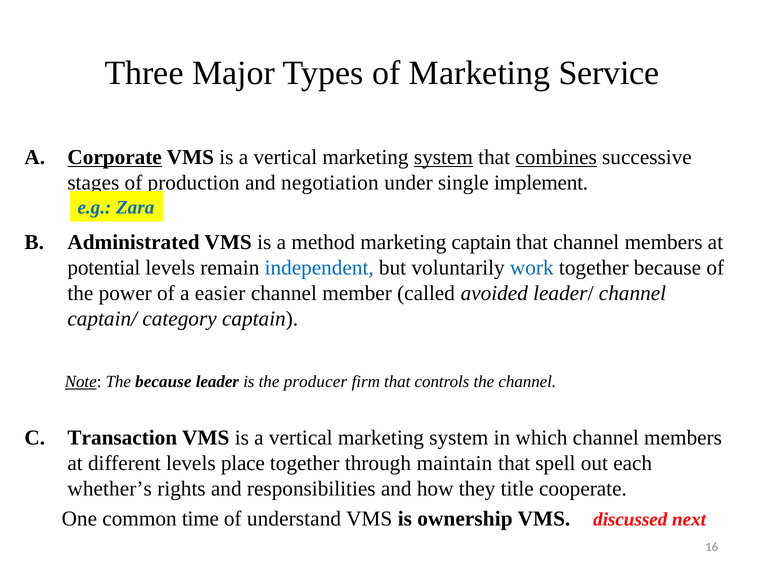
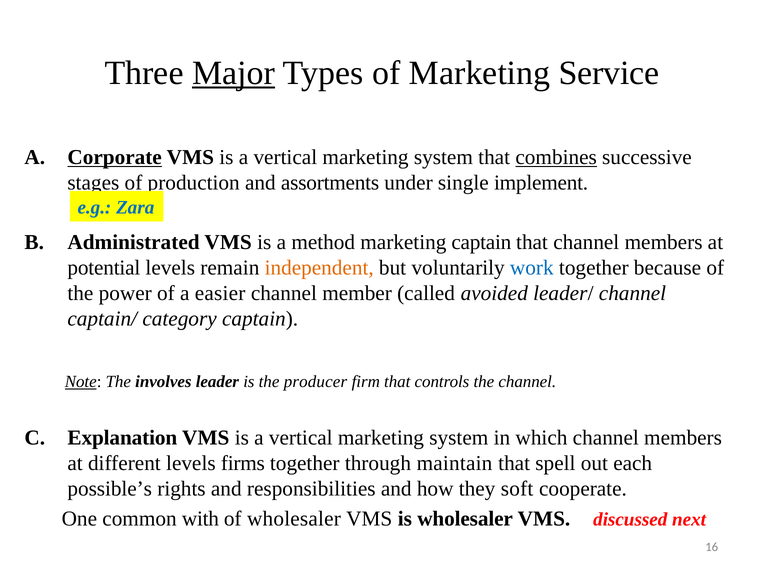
Major underline: none -> present (234, 73)
system underline: present -> none (443, 157)
negotiation: negotiation -> assortments (330, 183)
independent colour: blue -> orange (319, 268)
The because: because -> involves (163, 382)
Transaction: Transaction -> Explanation (122, 438)
place: place -> firms (243, 463)
whether’s: whether’s -> possible’s (110, 489)
title: title -> soft (517, 489)
time: time -> with (200, 519)
of understand: understand -> wholesaler (294, 519)
is ownership: ownership -> wholesaler (465, 519)
